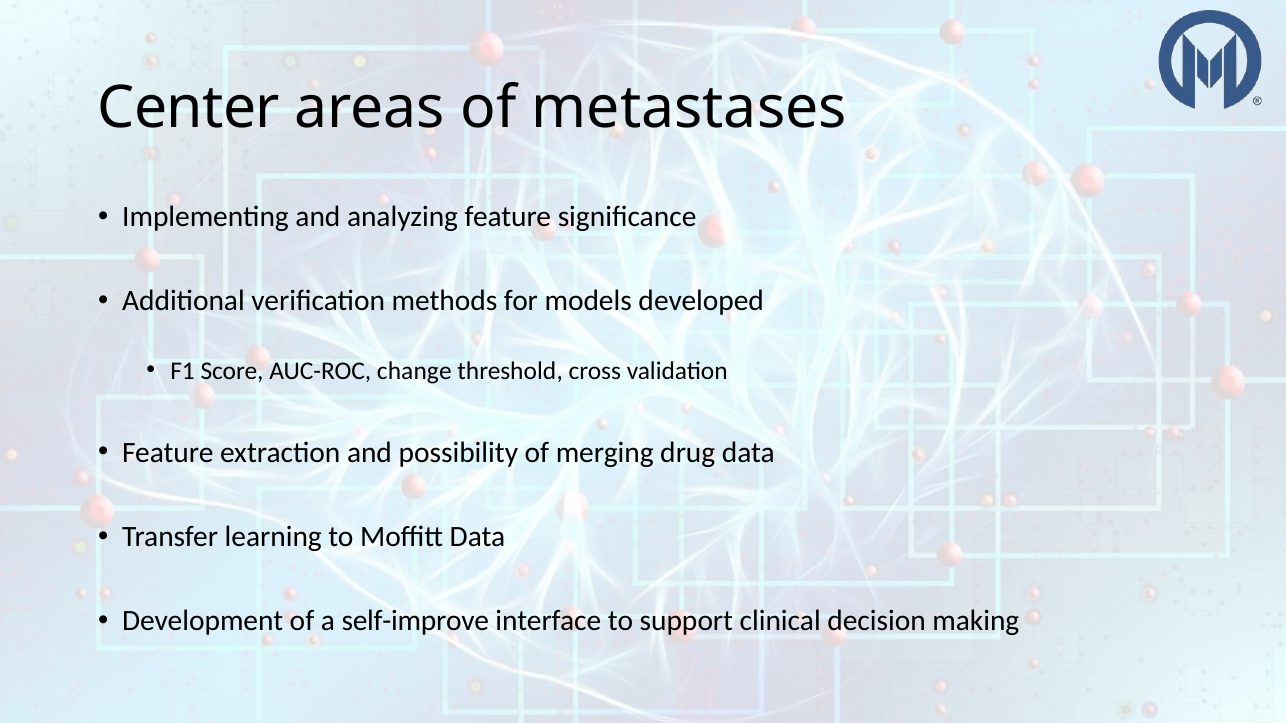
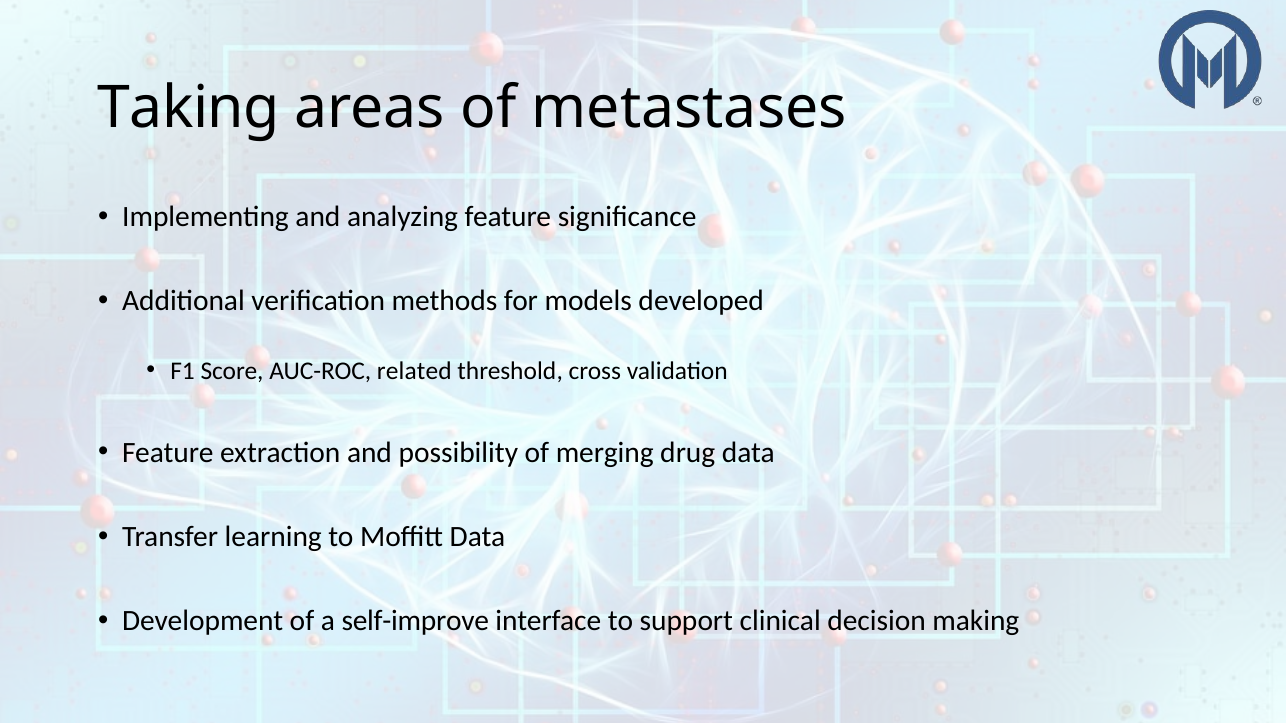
Center: Center -> Taking (189, 108)
change: change -> related (414, 371)
